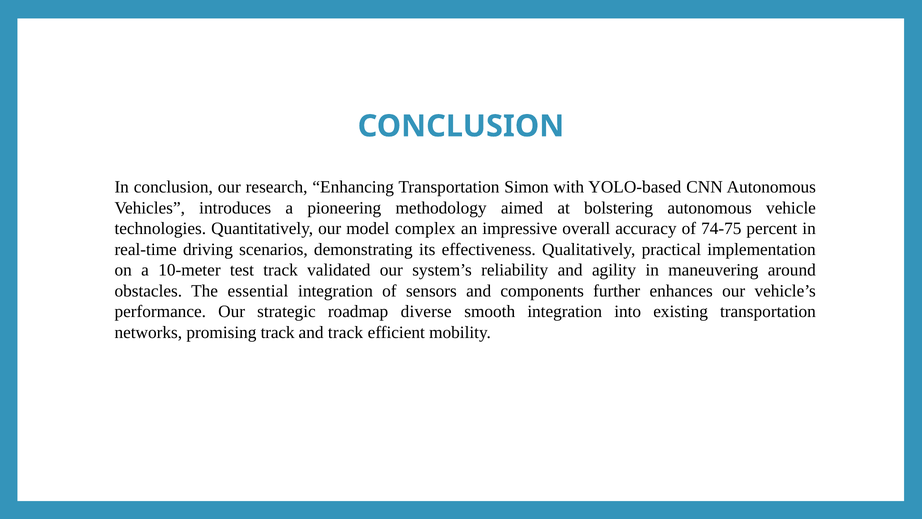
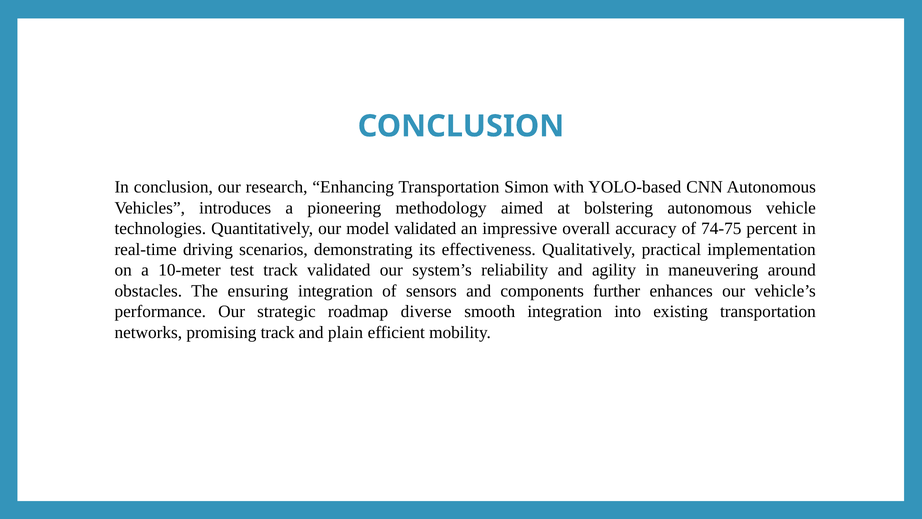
model complex: complex -> validated (425, 228)
essential: essential -> ensuring (258, 291)
and track: track -> plain (346, 332)
